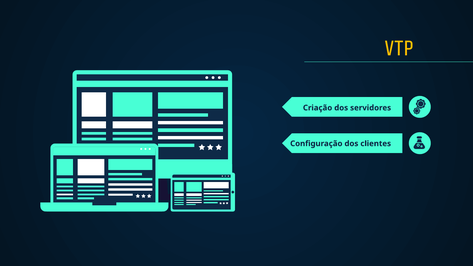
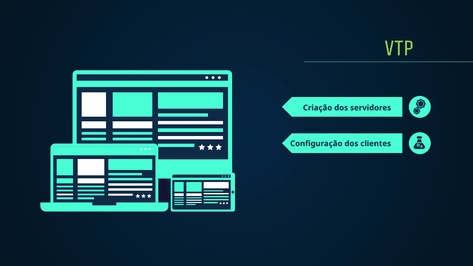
VTP colour: yellow -> light green (399, 48)
